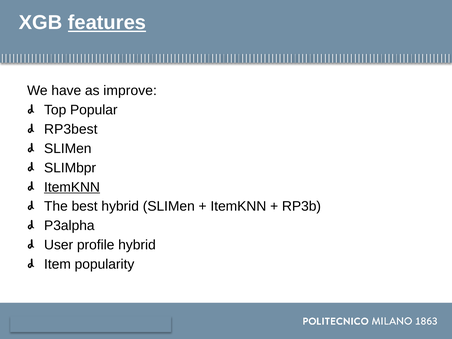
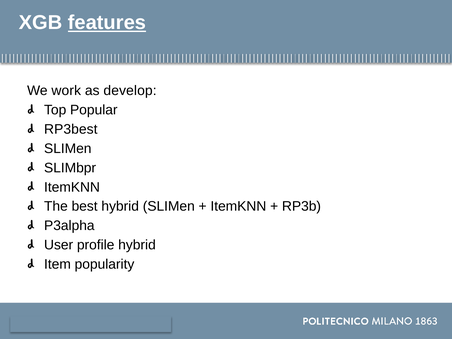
have: have -> work (66, 91)
improve: improve -> develop (130, 91)
ItemKNN underline: present -> none (72, 187)
